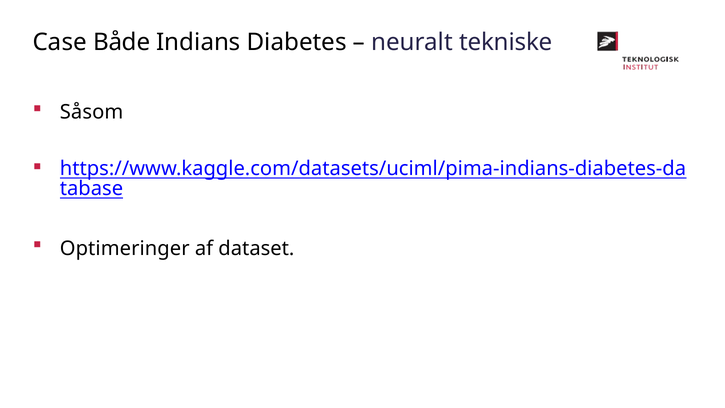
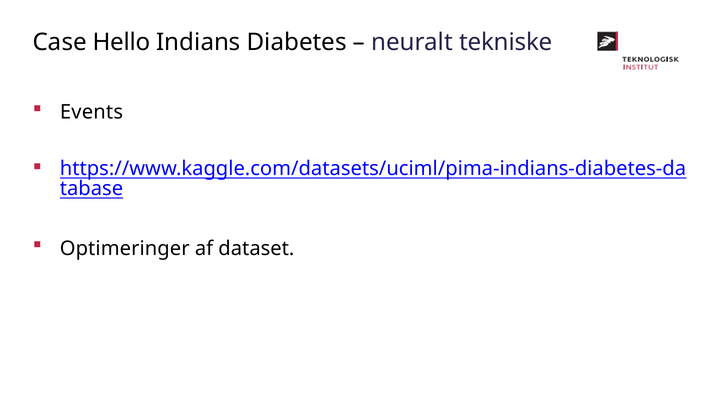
Både: Både -> Hello (122, 42)
Såsom: Såsom -> Events (92, 112)
